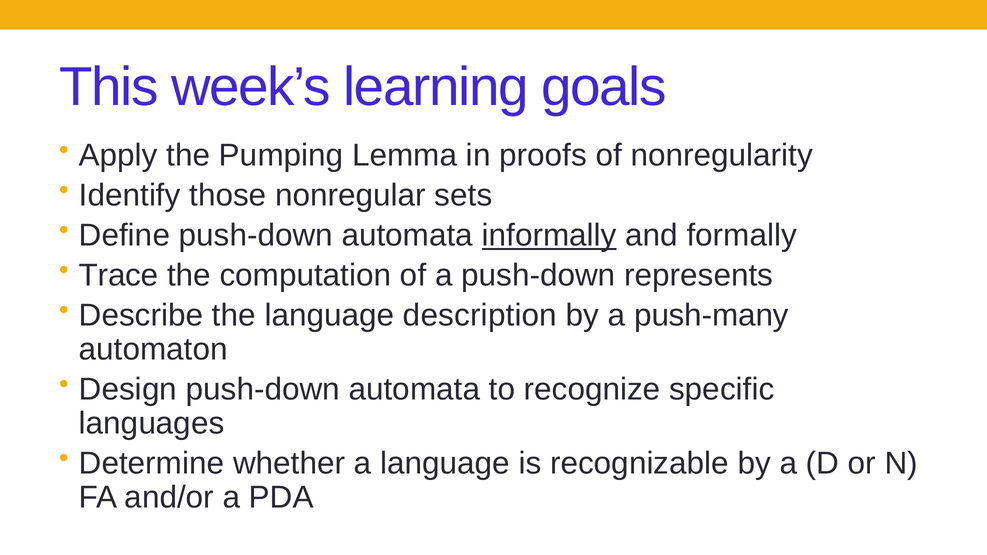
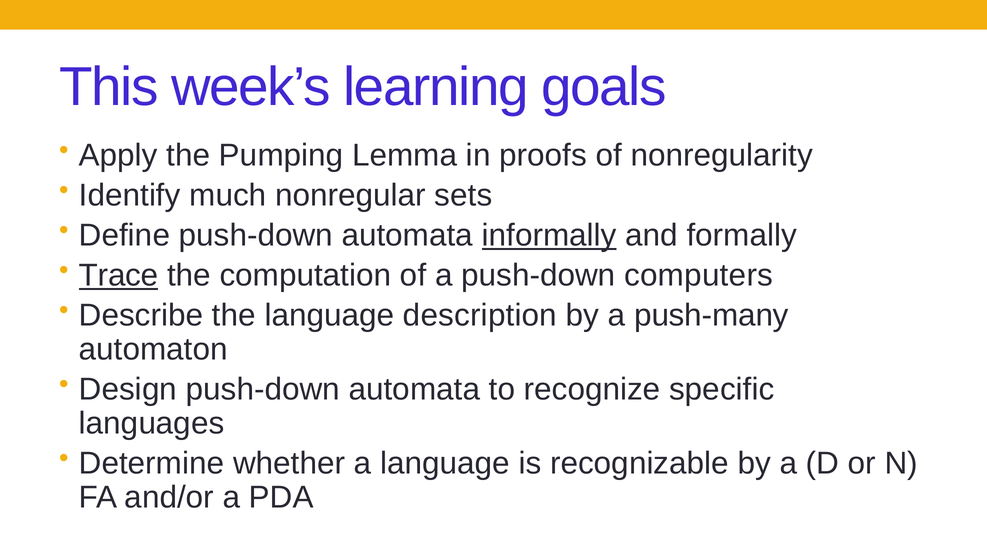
those: those -> much (228, 196)
Trace underline: none -> present (119, 275)
represents: represents -> computers (699, 275)
